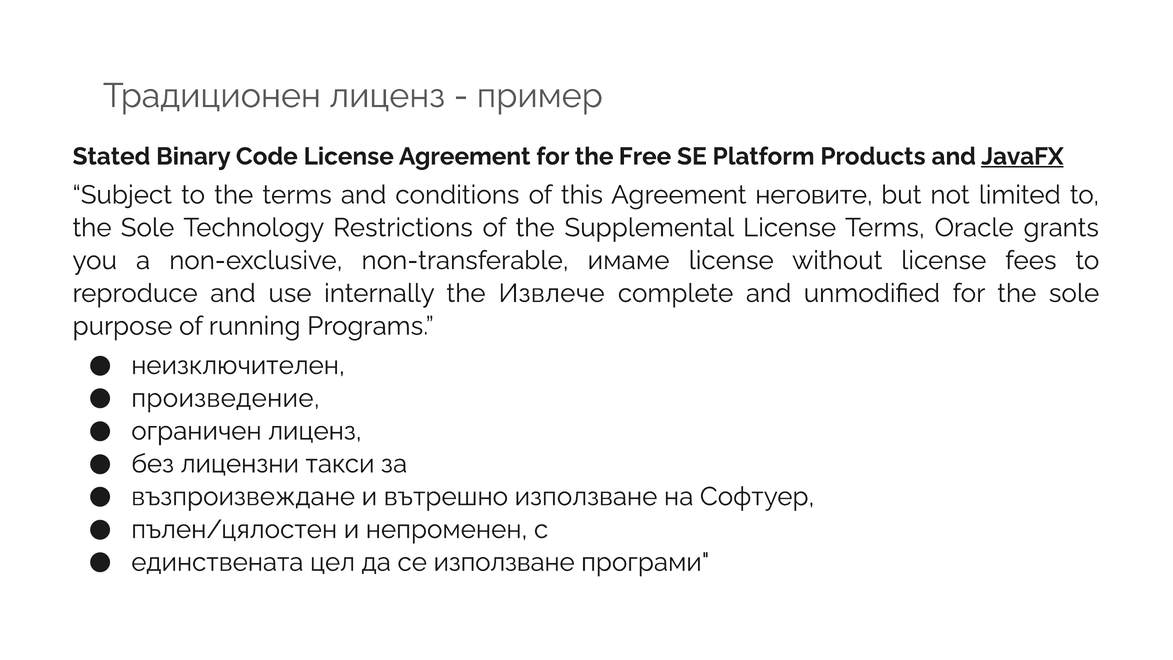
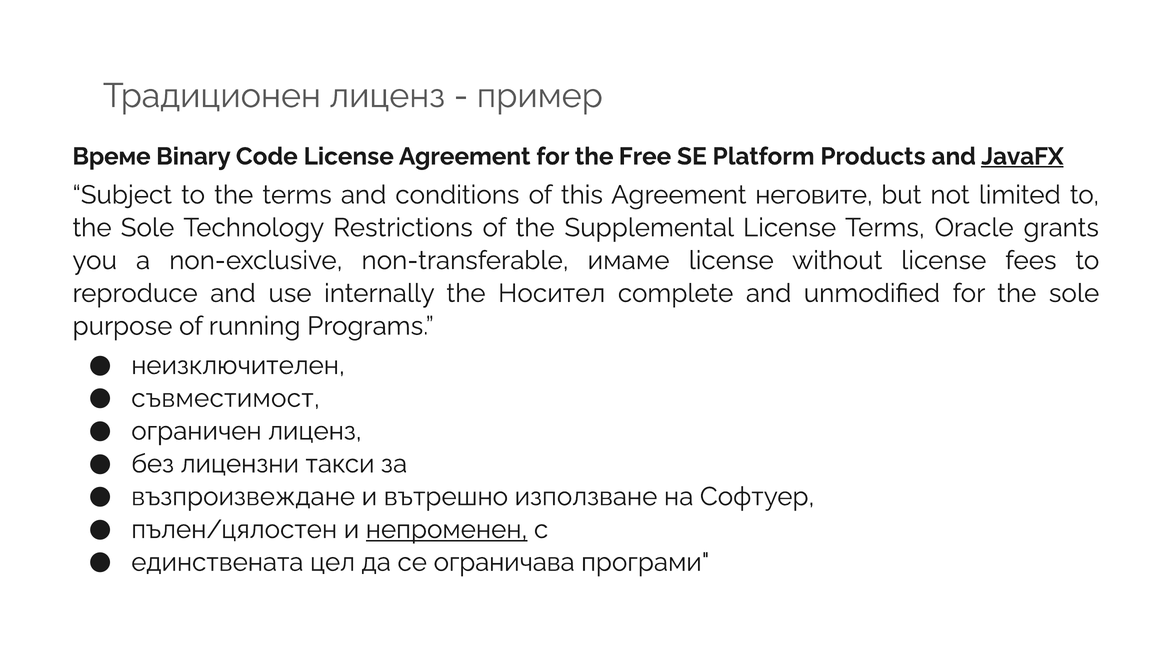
Stated: Stated -> Време (112, 156)
Извлече: Извлече -> Носител (552, 293)
произведение: произведение -> съвместимост (226, 398)
непроменен underline: none -> present (447, 529)
се използване: използване -> ограничава (504, 562)
